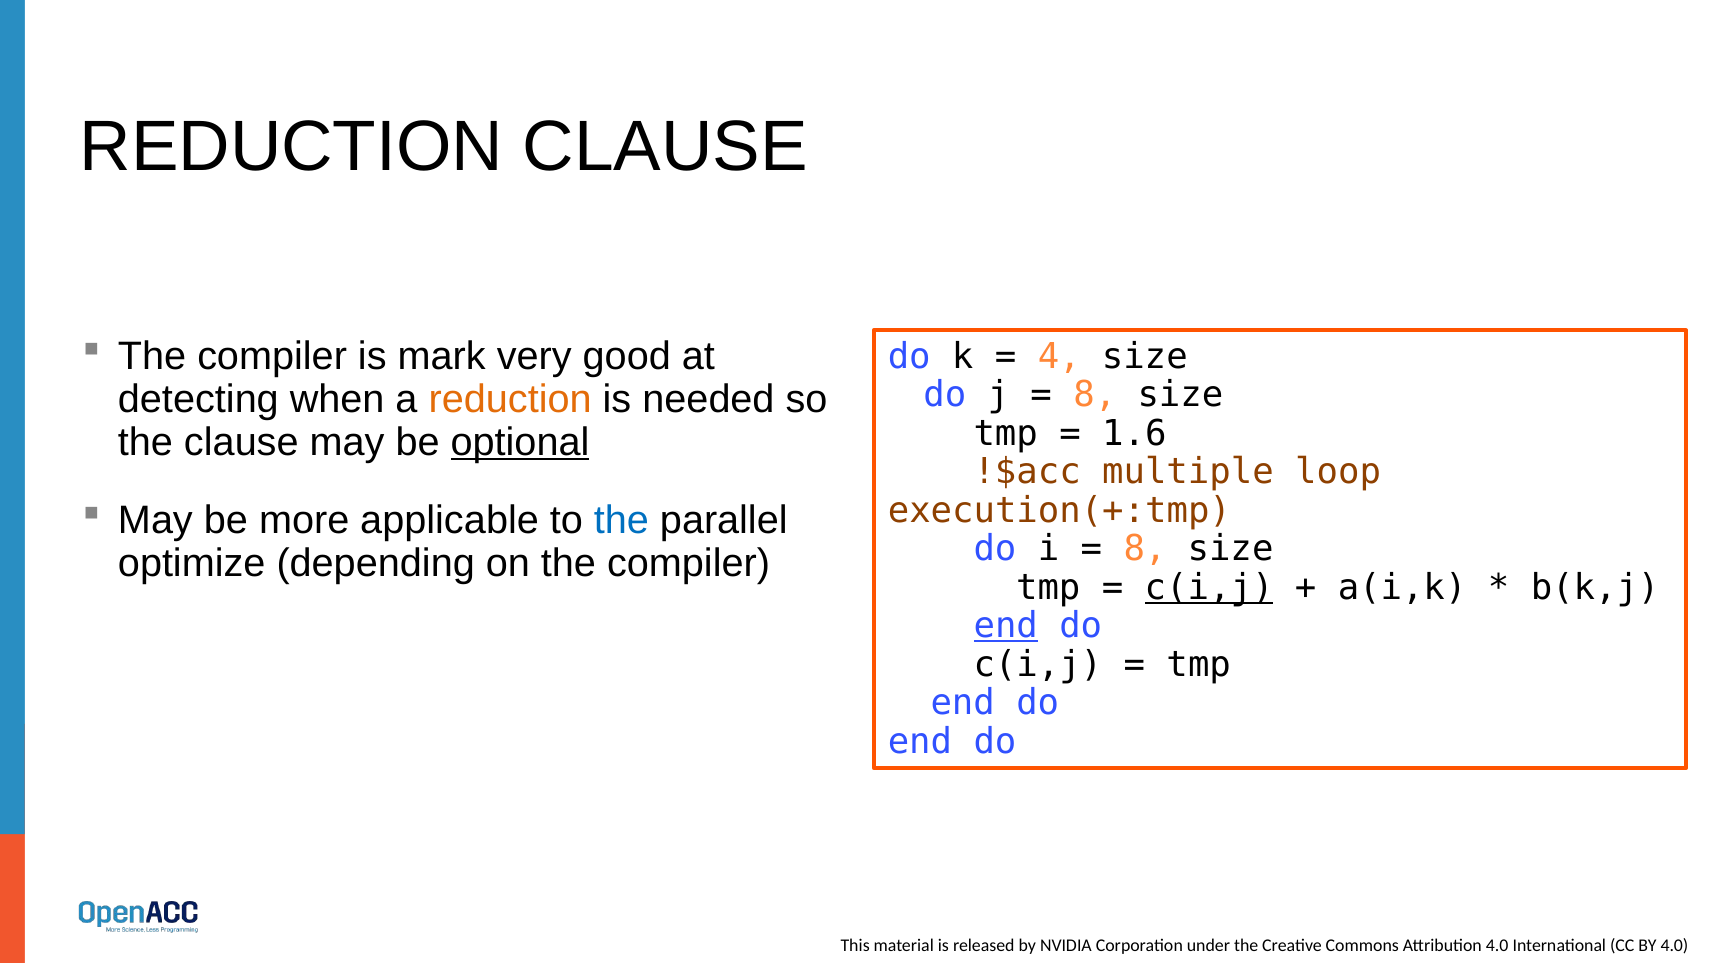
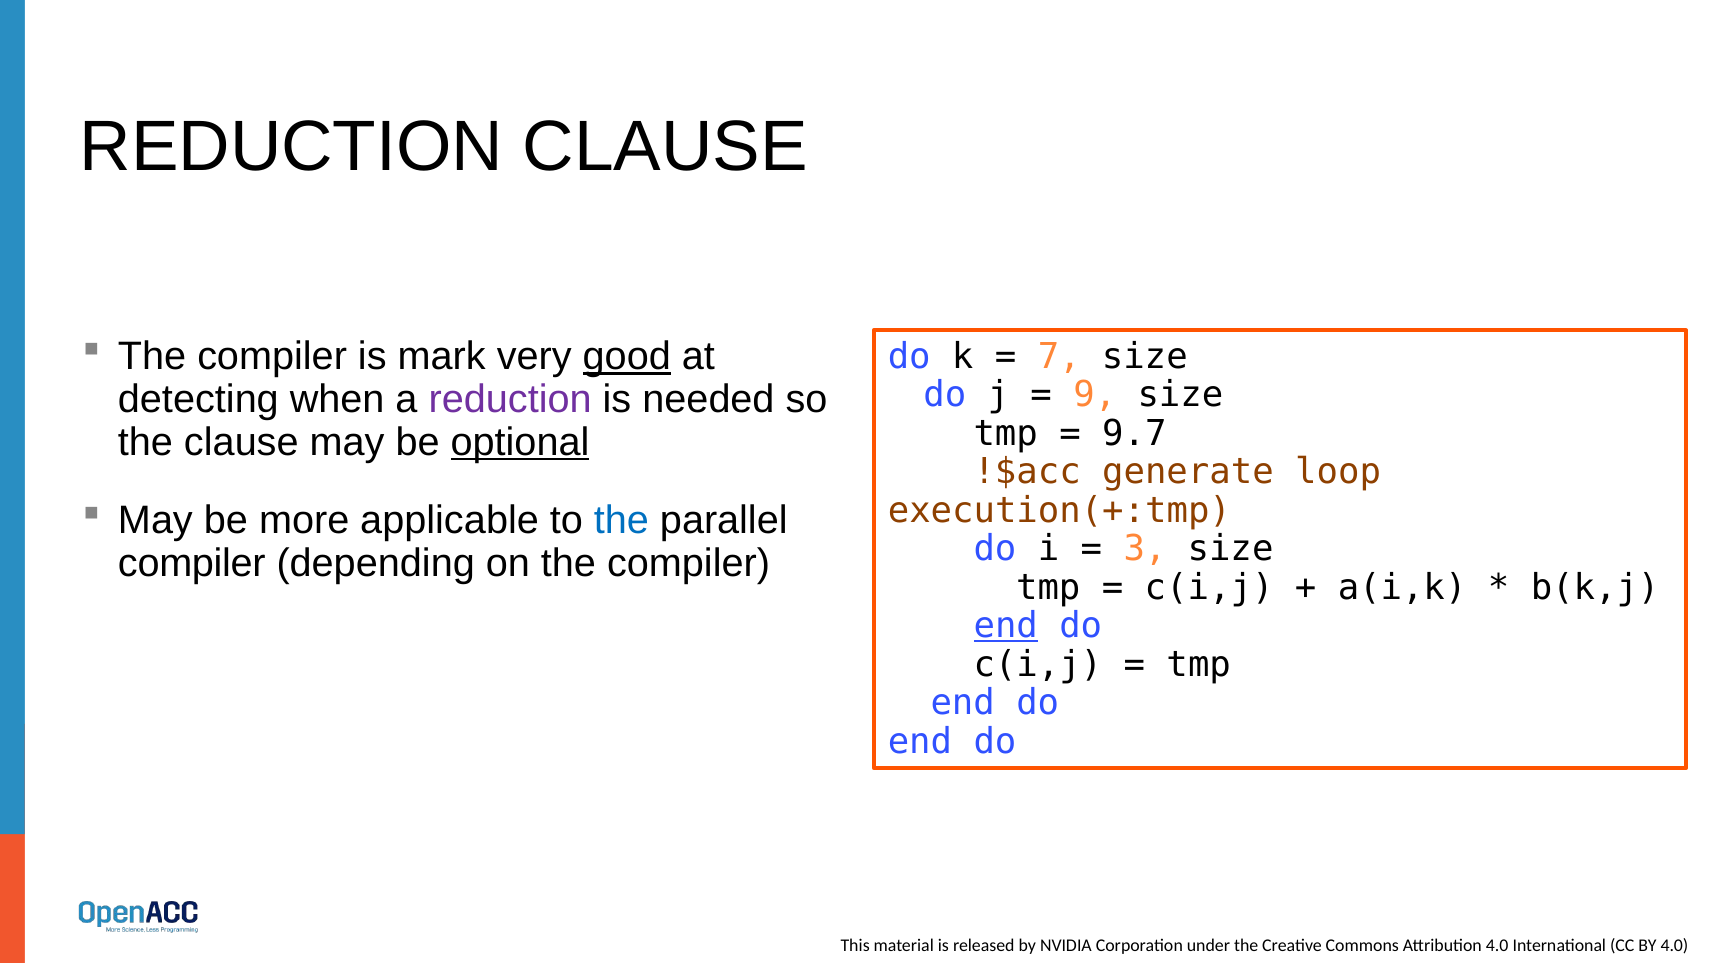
good underline: none -> present (627, 356)
4: 4 -> 7 (1059, 356)
8: 8 -> 9 (1095, 395)
reduction colour: orange -> purple (510, 399)
1.6: 1.6 -> 9.7 (1134, 433)
multiple: multiple -> generate (1188, 472)
8: 8 -> 3 (1145, 549)
optimize: optimize -> compiler (192, 563)
c(i,j underline: present -> none (1209, 587)
